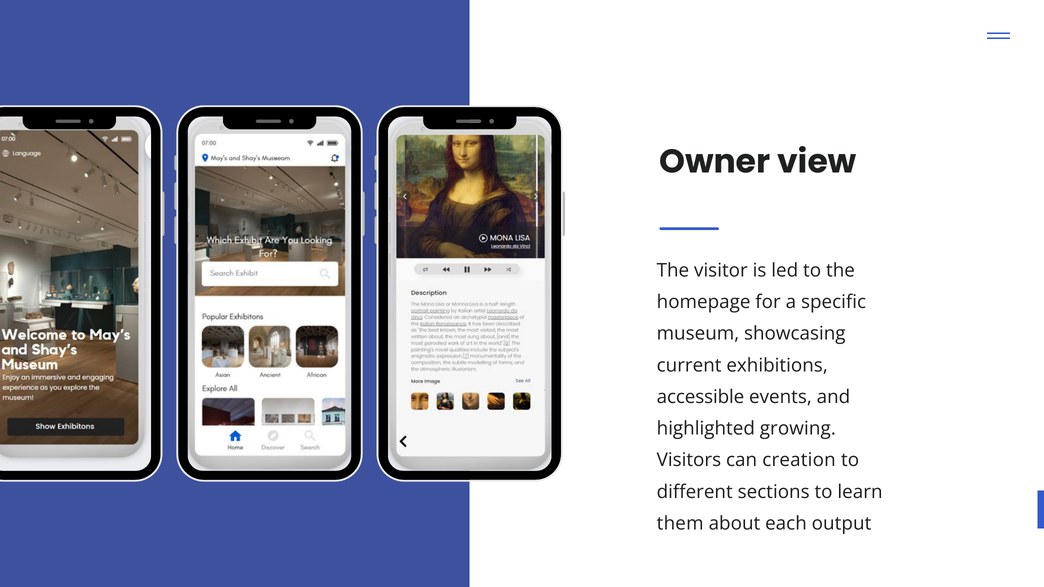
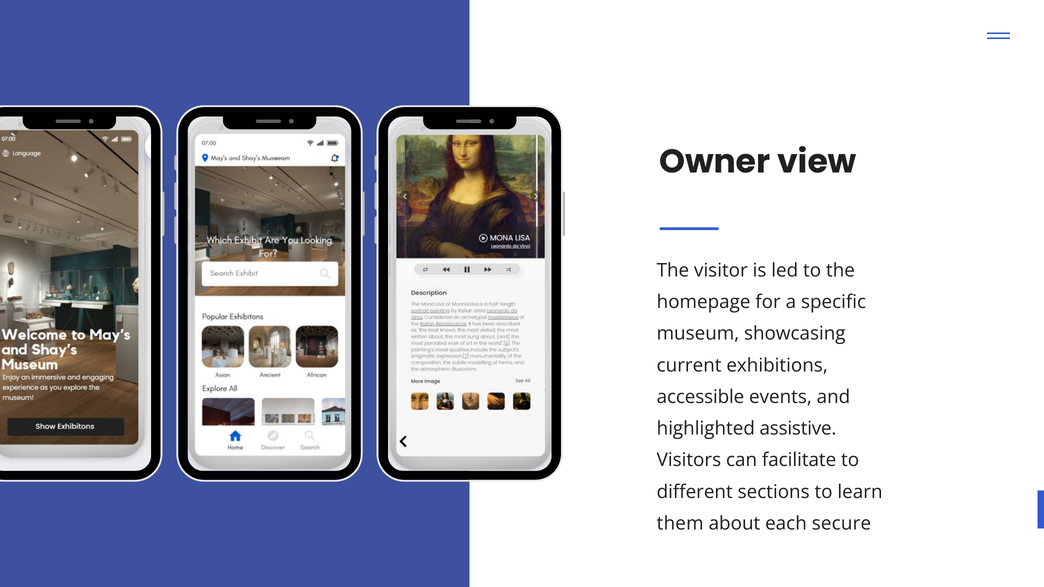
growing: growing -> assistive (798, 429)
creation: creation -> facilitate (799, 460)
output: output -> secure (841, 524)
